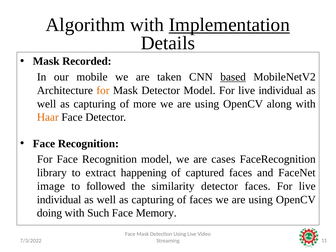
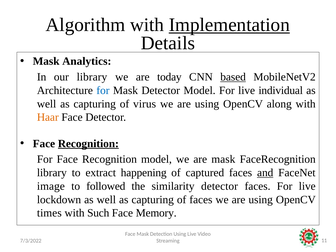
Recorded: Recorded -> Analytics (87, 61)
our mobile: mobile -> library (92, 77)
taken: taken -> today (169, 77)
for colour: orange -> blue (103, 90)
more: more -> virus (145, 104)
Recognition underline: none -> present (88, 144)
are cases: cases -> mask (223, 159)
and underline: none -> present (265, 173)
individual: individual -> lockdown (59, 200)
doing: doing -> times (49, 213)
